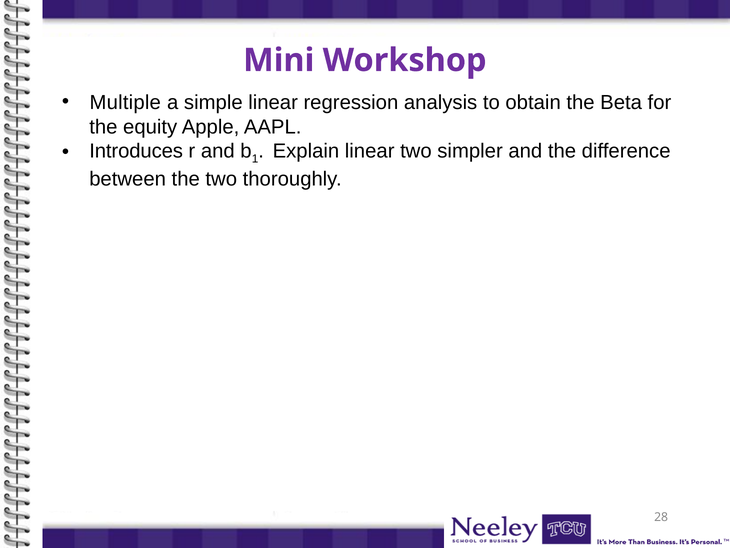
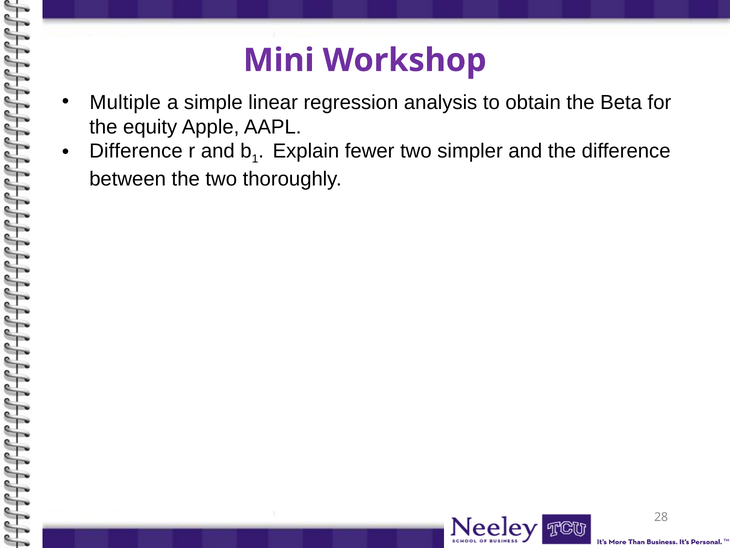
Introduces: Introduces -> Difference (136, 151)
Explain linear: linear -> fewer (370, 151)
